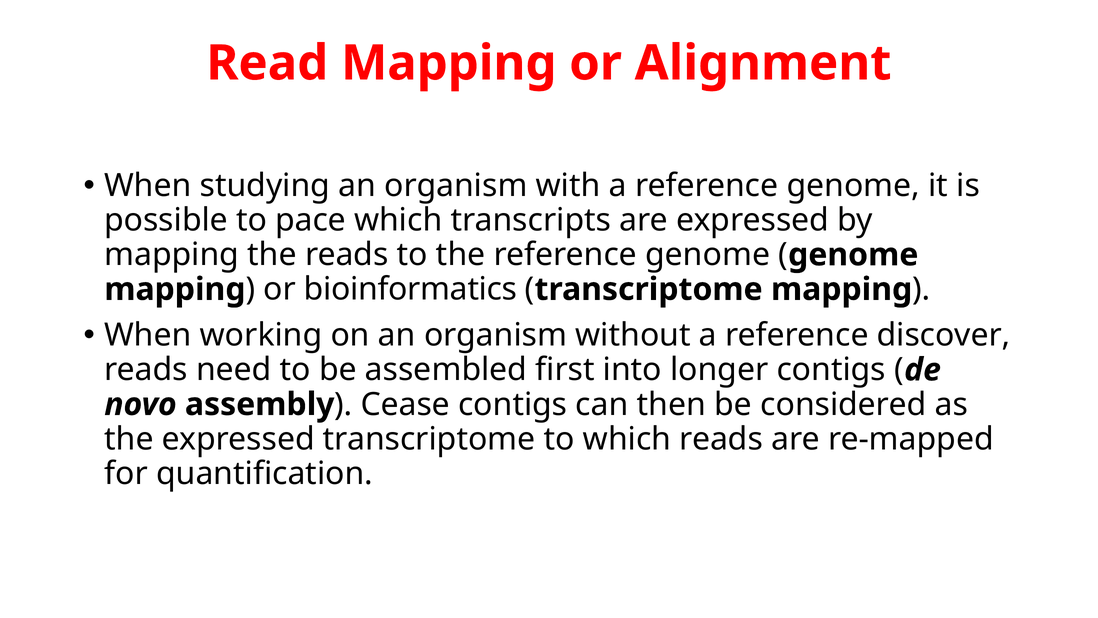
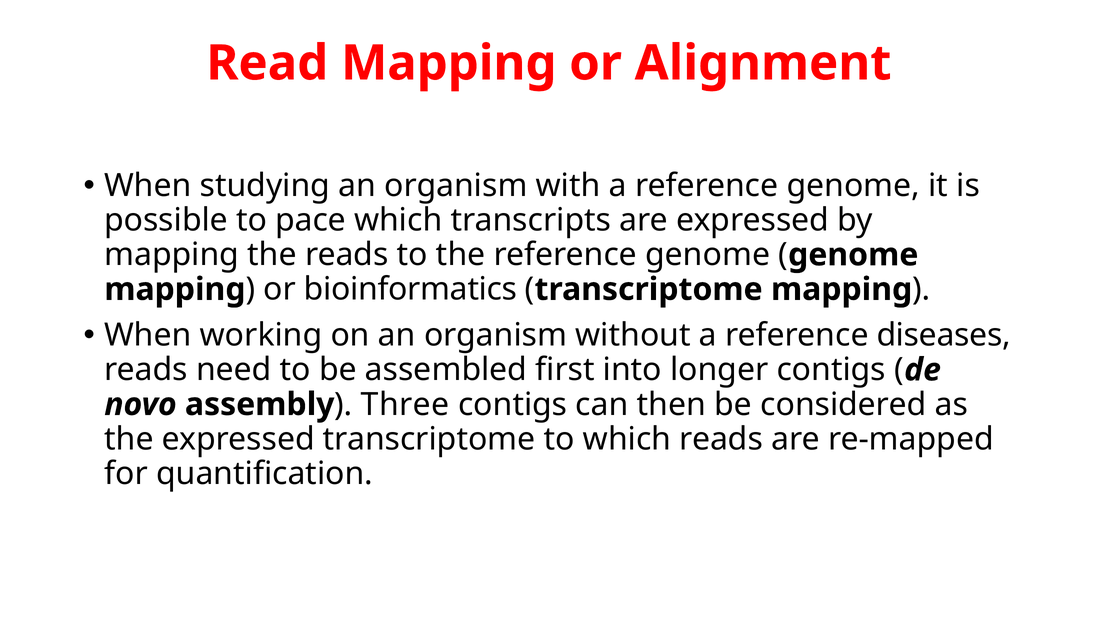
discover: discover -> diseases (944, 335)
Cease: Cease -> Three (405, 404)
